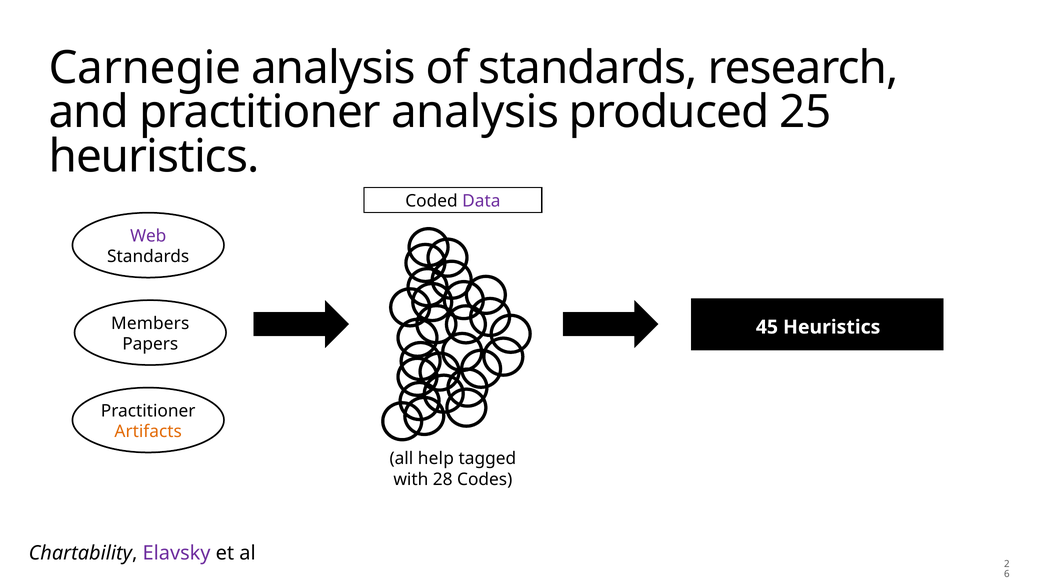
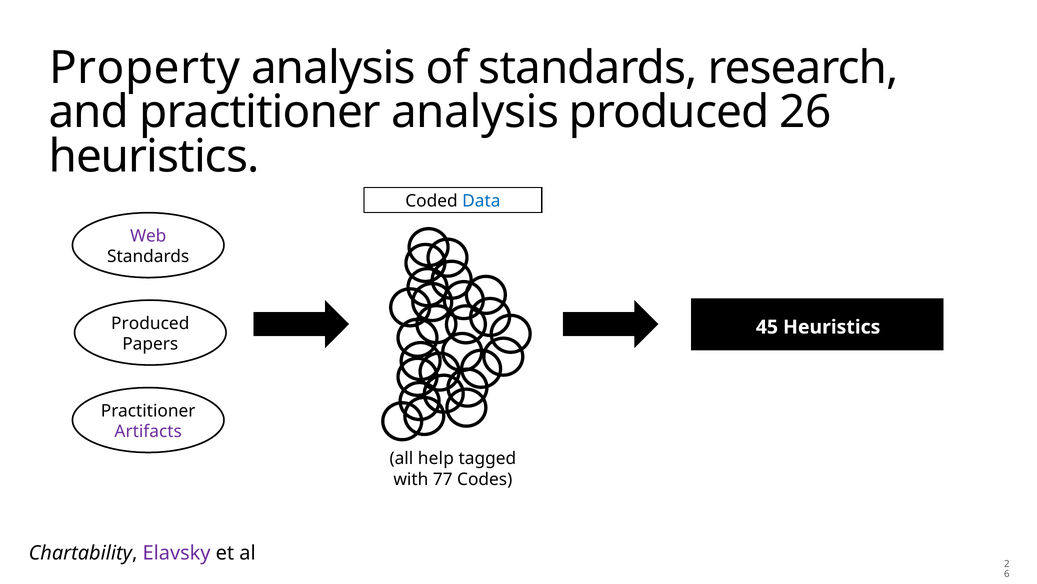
Carnegie: Carnegie -> Property (145, 68)
25: 25 -> 26 (805, 112)
Data colour: purple -> blue (481, 201)
Members: Members -> Produced (150, 323)
Artifacts colour: orange -> purple (148, 431)
28: 28 -> 77 (443, 479)
